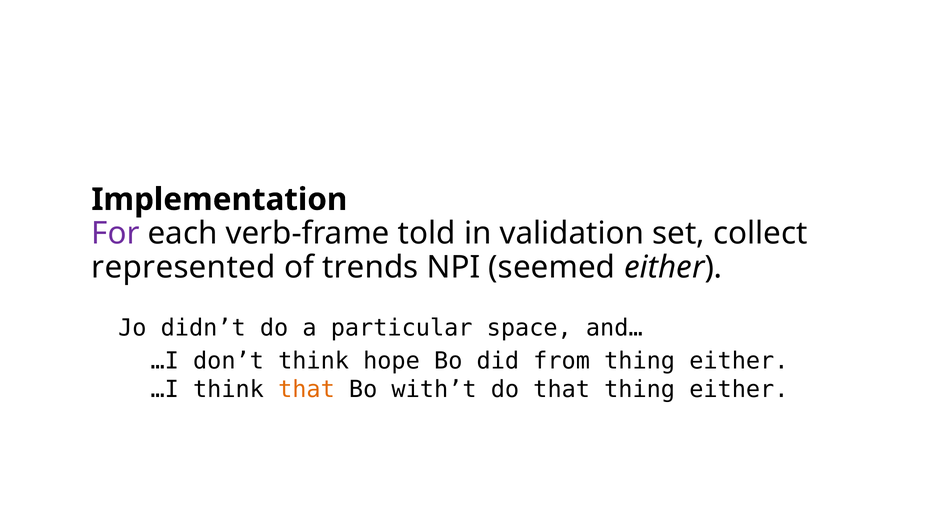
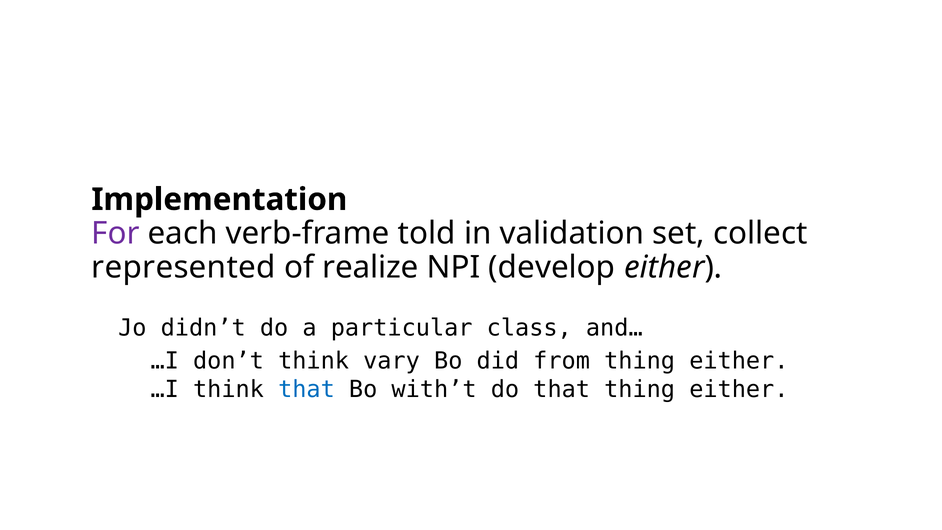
trends: trends -> realize (370, 267)
seemed: seemed -> develop (552, 267)
space: space -> class (529, 328)
hope: hope -> vary (391, 361)
that colour: orange -> blue (306, 389)
